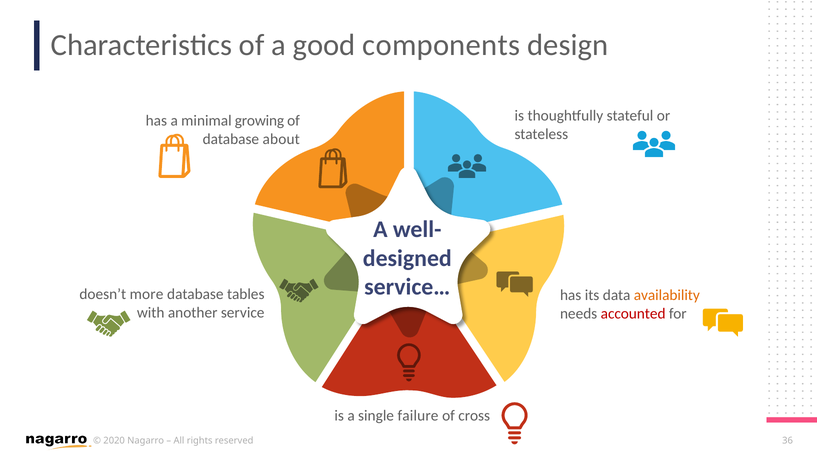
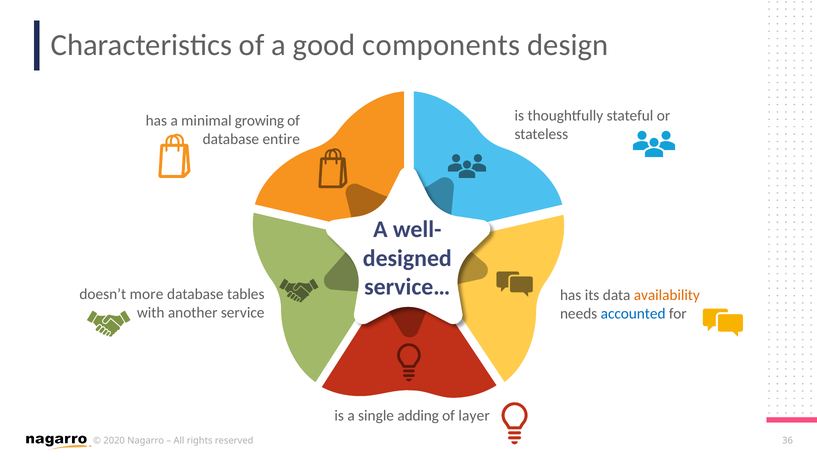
about: about -> entire (281, 139)
accounted colour: red -> blue (633, 313)
failure: failure -> adding (418, 415)
cross: cross -> layer (474, 415)
